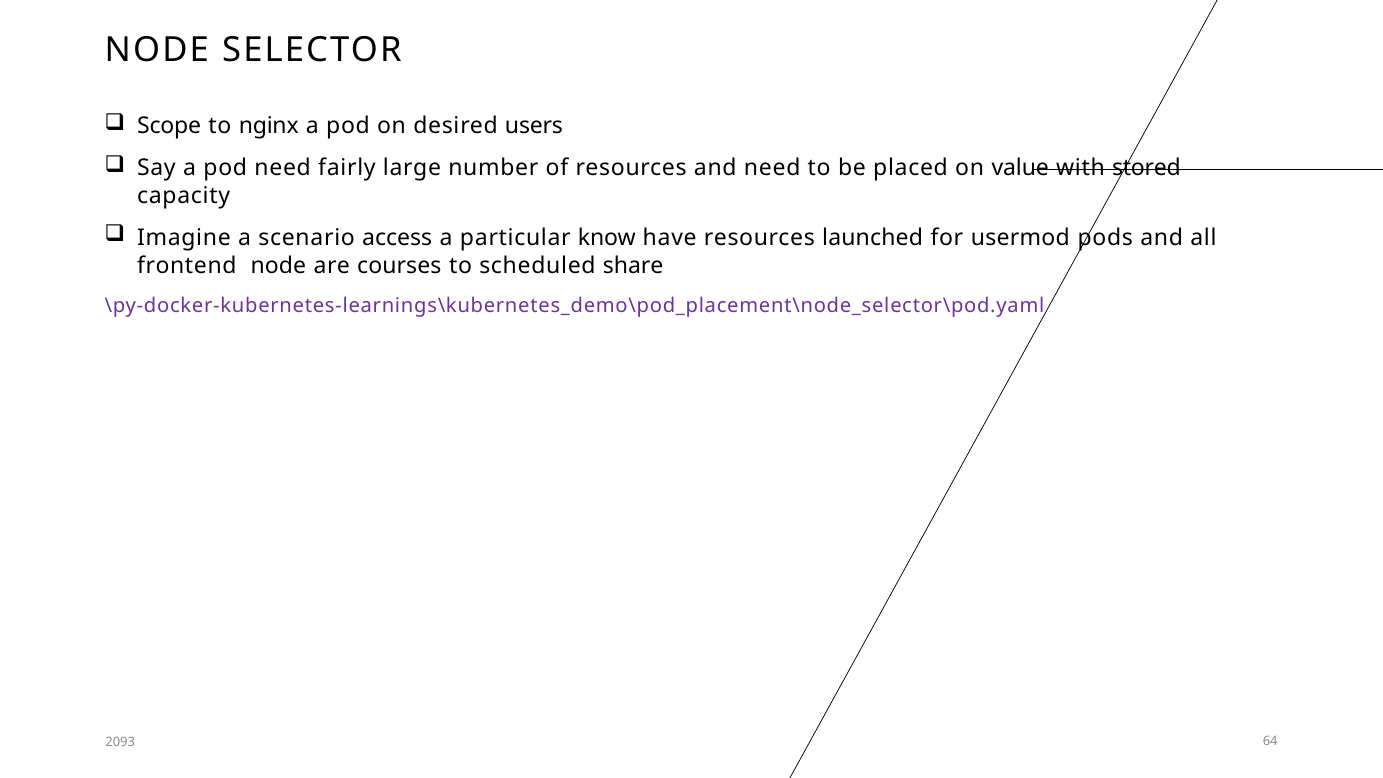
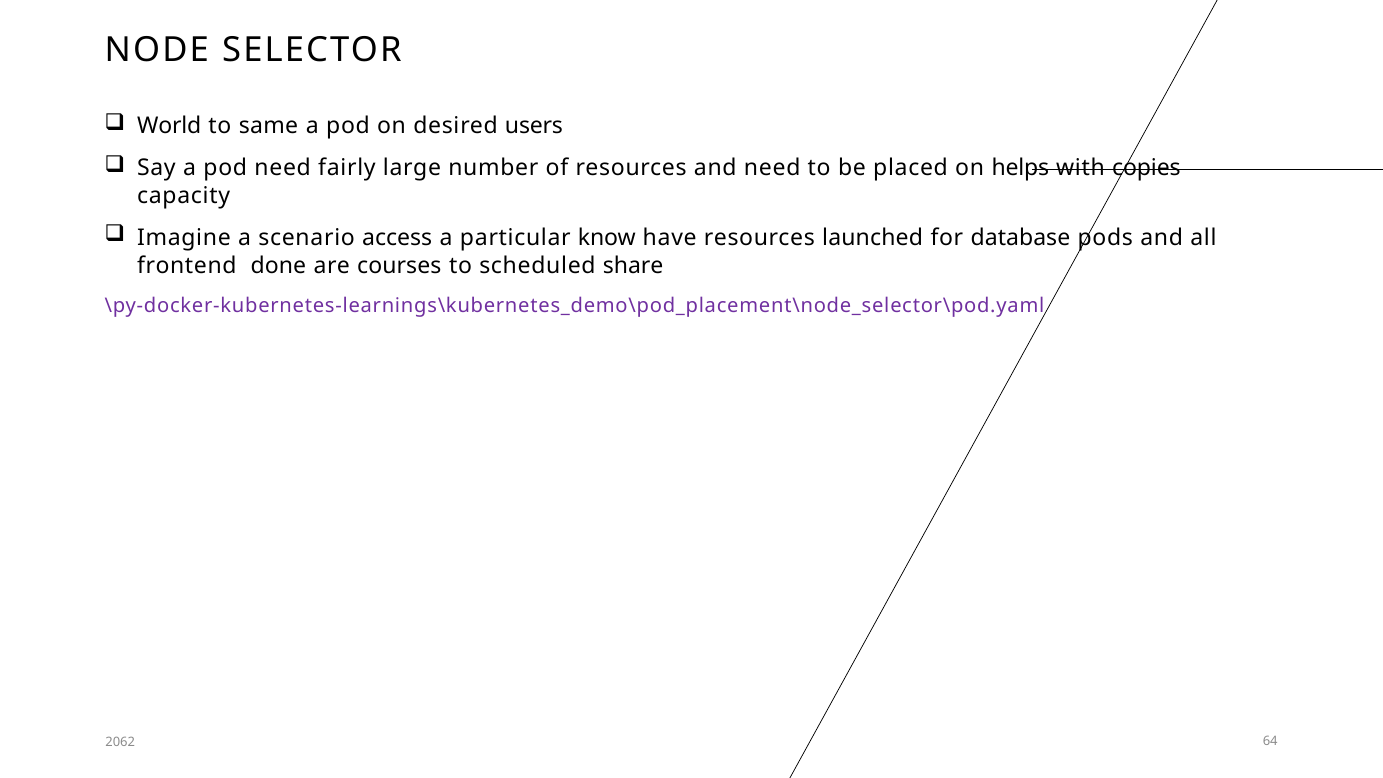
Scope: Scope -> World (169, 126)
nginx: nginx -> same (269, 126)
value: value -> helps (1020, 168)
stored: stored -> copies (1146, 168)
usermod: usermod -> database (1020, 238)
frontend node: node -> done (278, 266)
2093: 2093 -> 2062 (120, 743)
